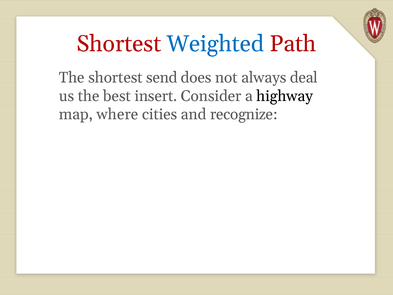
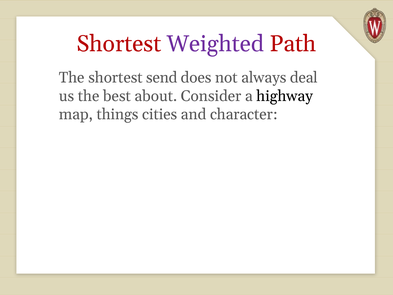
Weighted colour: blue -> purple (215, 44)
insert: insert -> about (156, 96)
where: where -> things (118, 114)
recognize: recognize -> character (244, 114)
